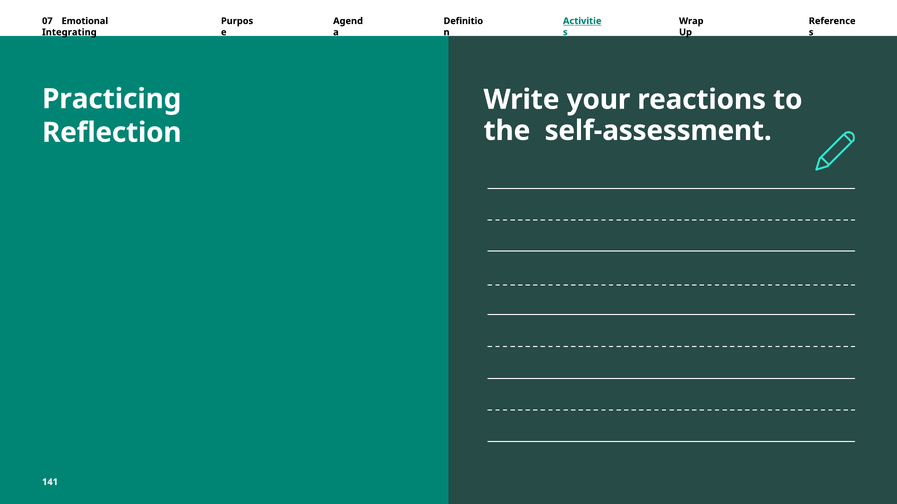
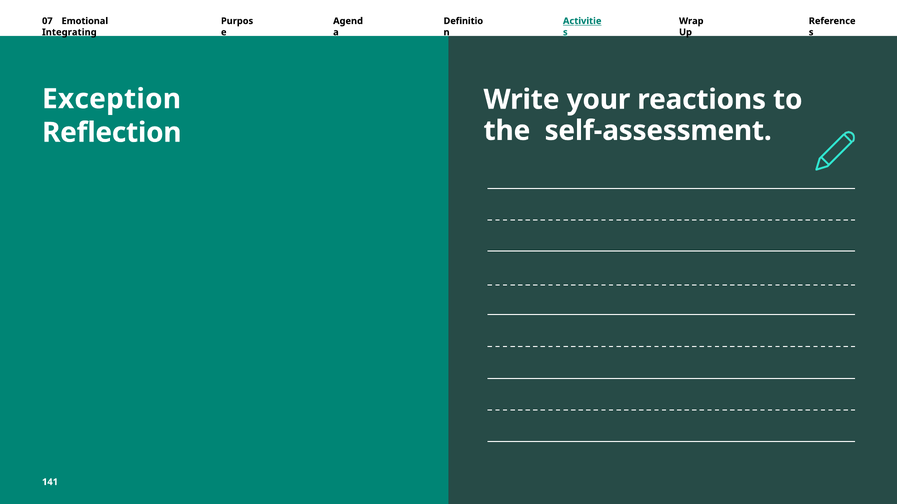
Practicing: Practicing -> Exception (112, 99)
